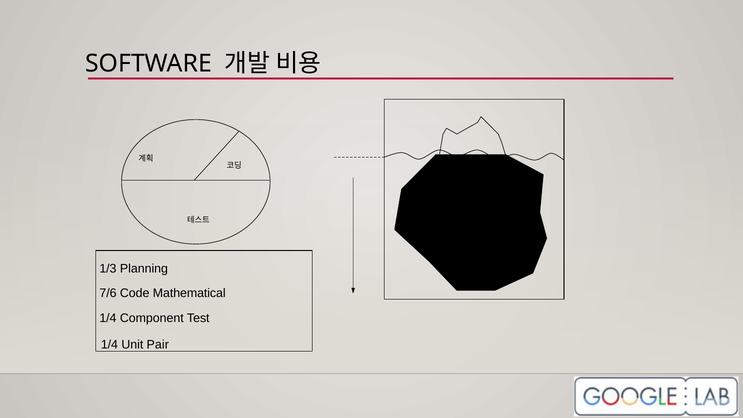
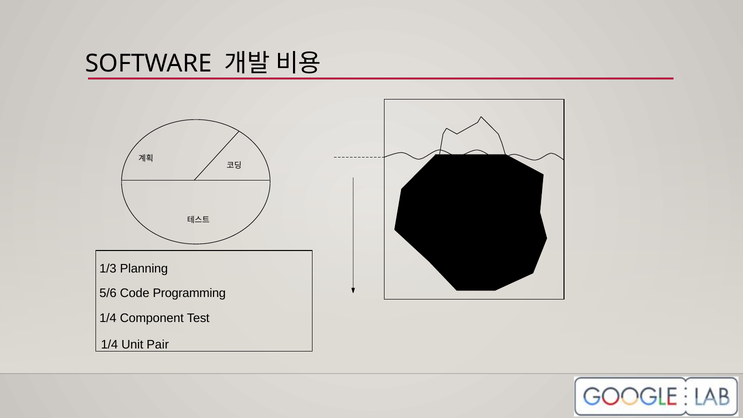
7/6: 7/6 -> 5/6 (108, 293)
Mathematical: Mathematical -> Programming (189, 293)
